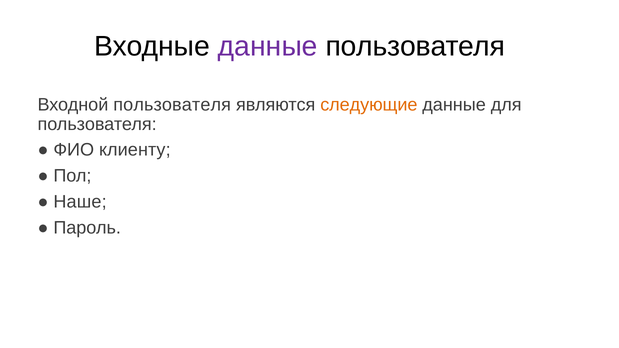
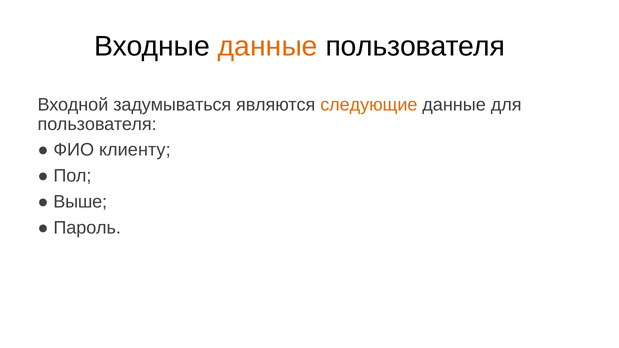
данные colour: purple -> orange (268, 47)
Входной пользователя: пользователя -> задумываться (172, 105)
Наше: Наше -> Выше (80, 202)
